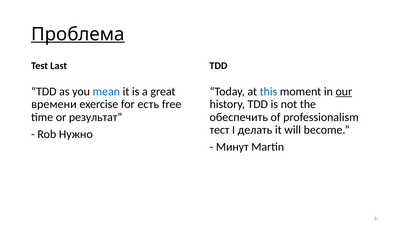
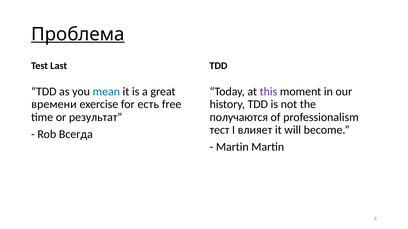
this colour: blue -> purple (268, 92)
our underline: present -> none (344, 92)
обеспечить: обеспечить -> получаются (239, 117)
делать: делать -> влияет (255, 130)
Нужно: Нужно -> Всегда (76, 135)
Минут: Минут -> Martin (232, 147)
